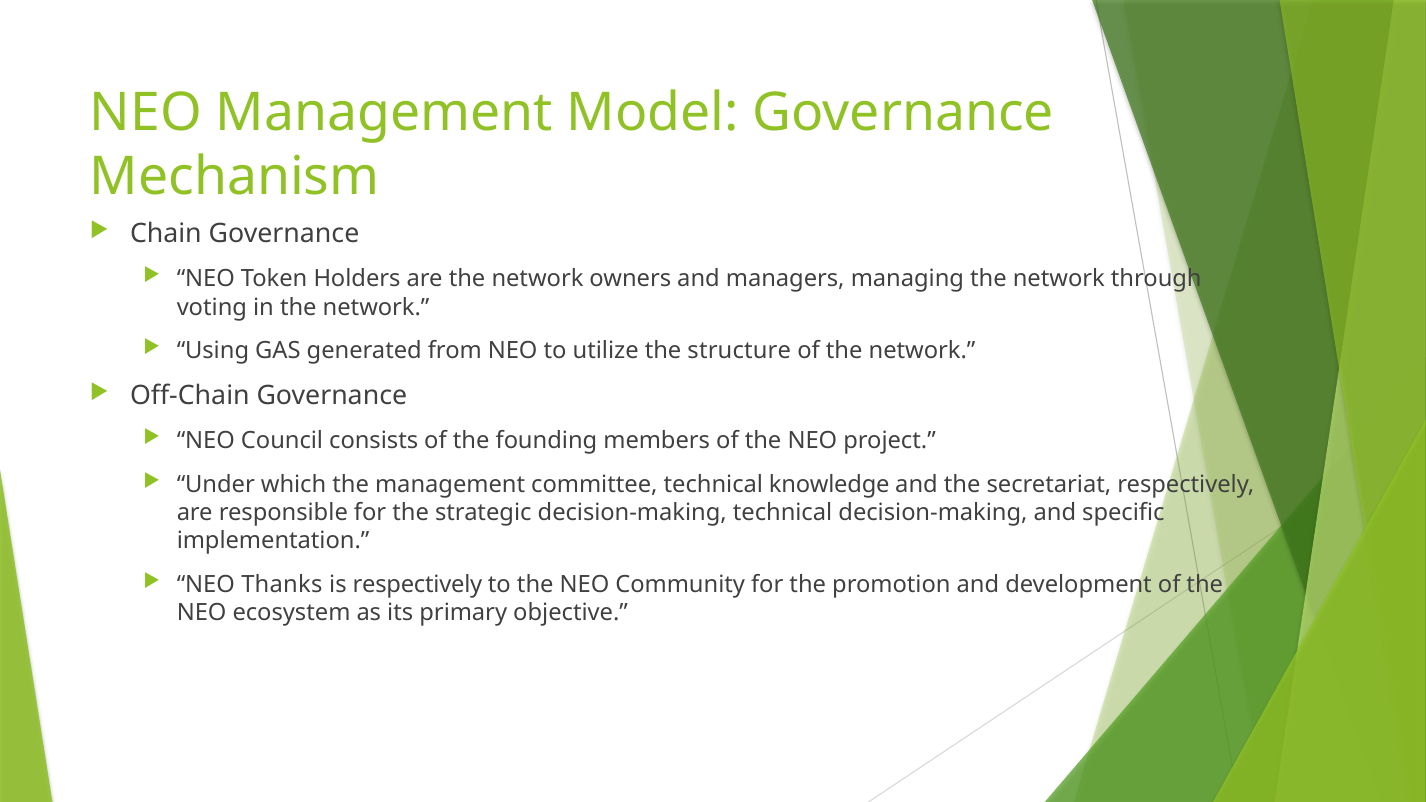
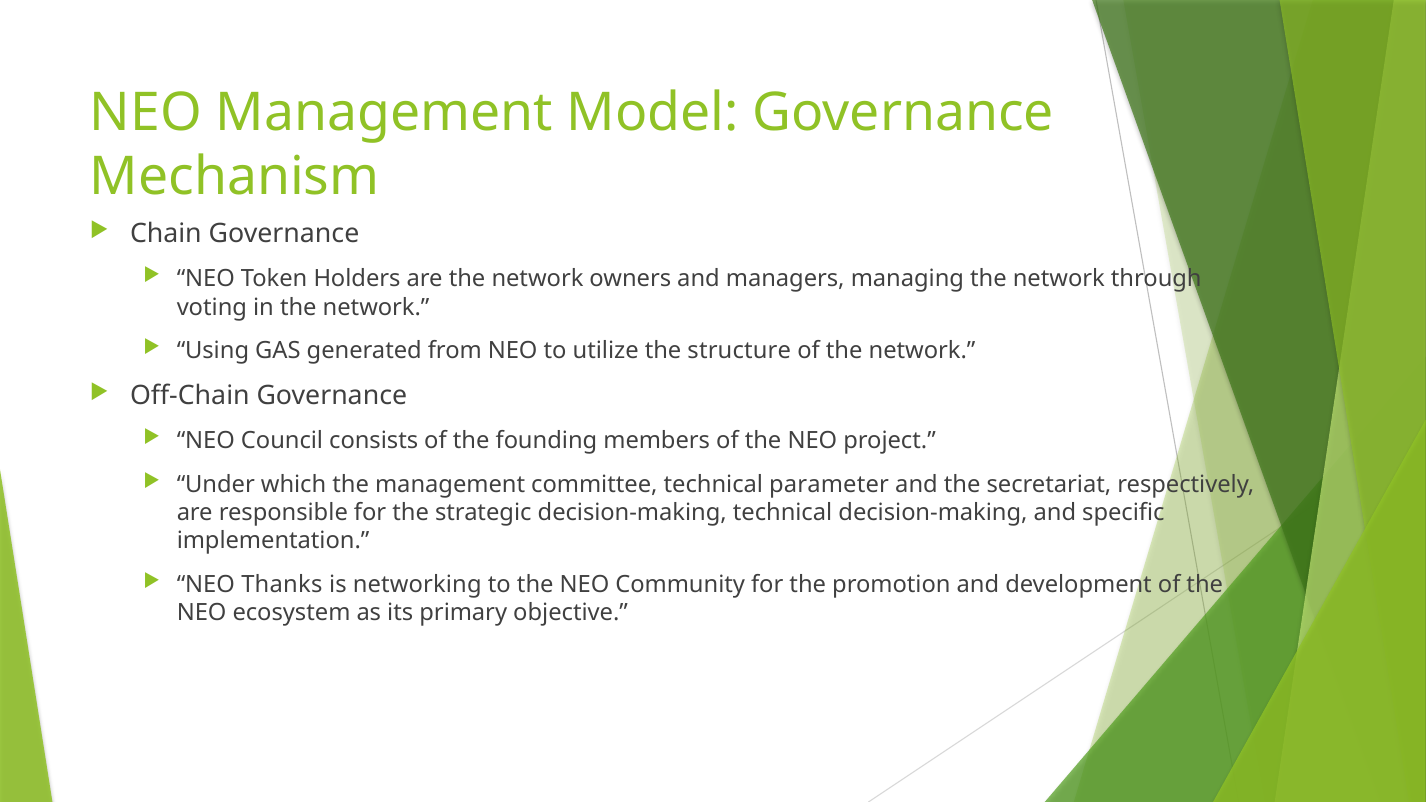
knowledge: knowledge -> parameter (829, 484)
is respectively: respectively -> networking (417, 585)
